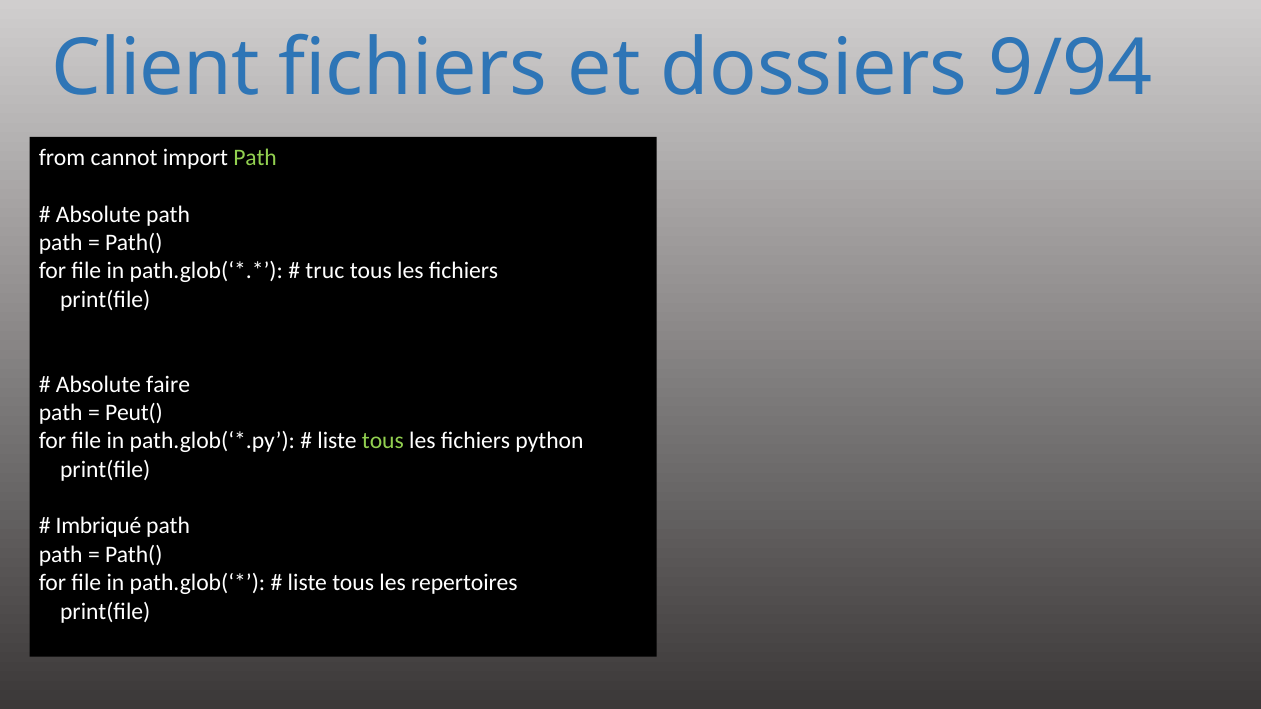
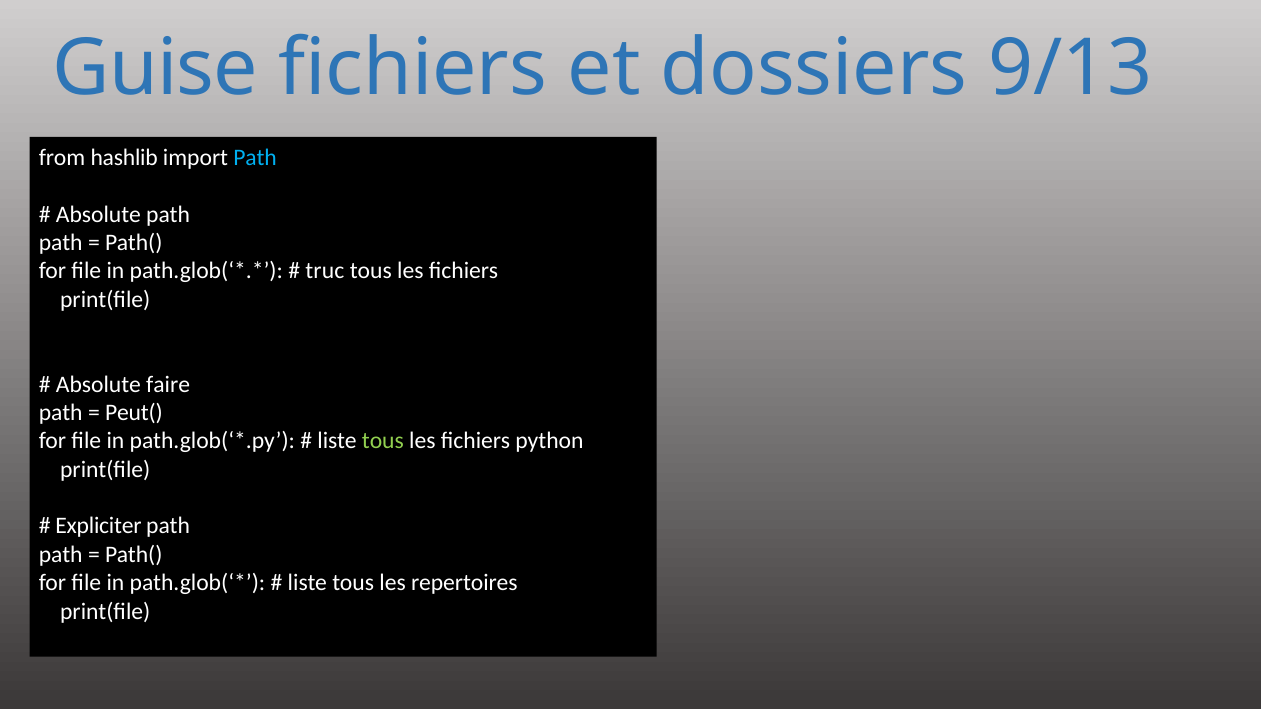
Client: Client -> Guise (156, 68)
9/94: 9/94 -> 9/13 (1070, 68)
cannot: cannot -> hashlib (124, 158)
Path colour: light green -> light blue (255, 158)
Imbriqué: Imbriqué -> Expliciter (98, 526)
